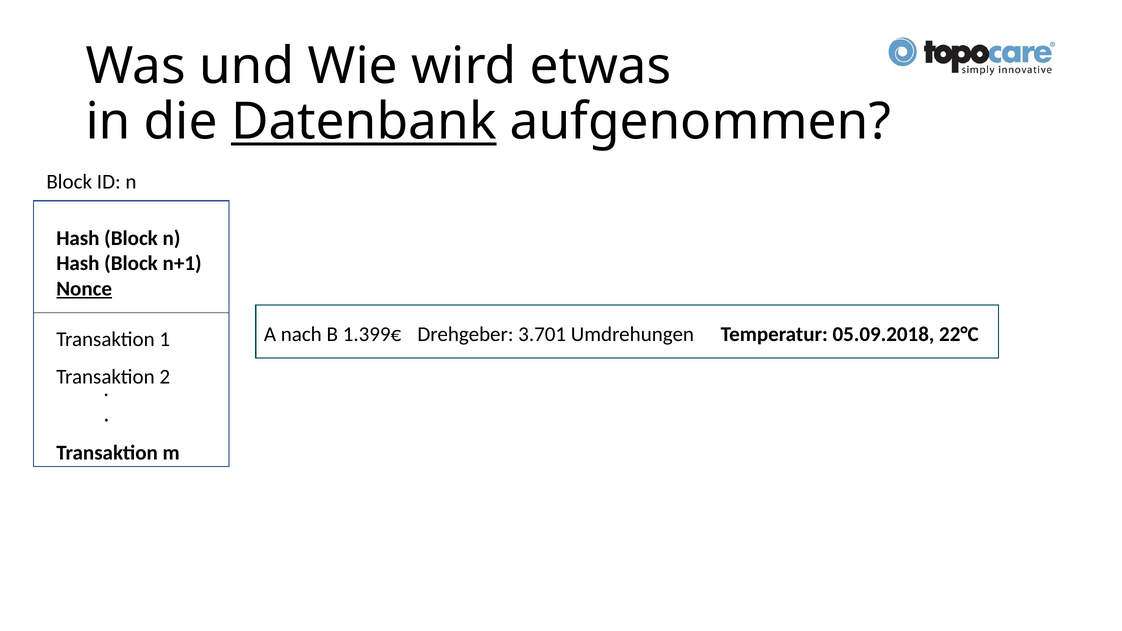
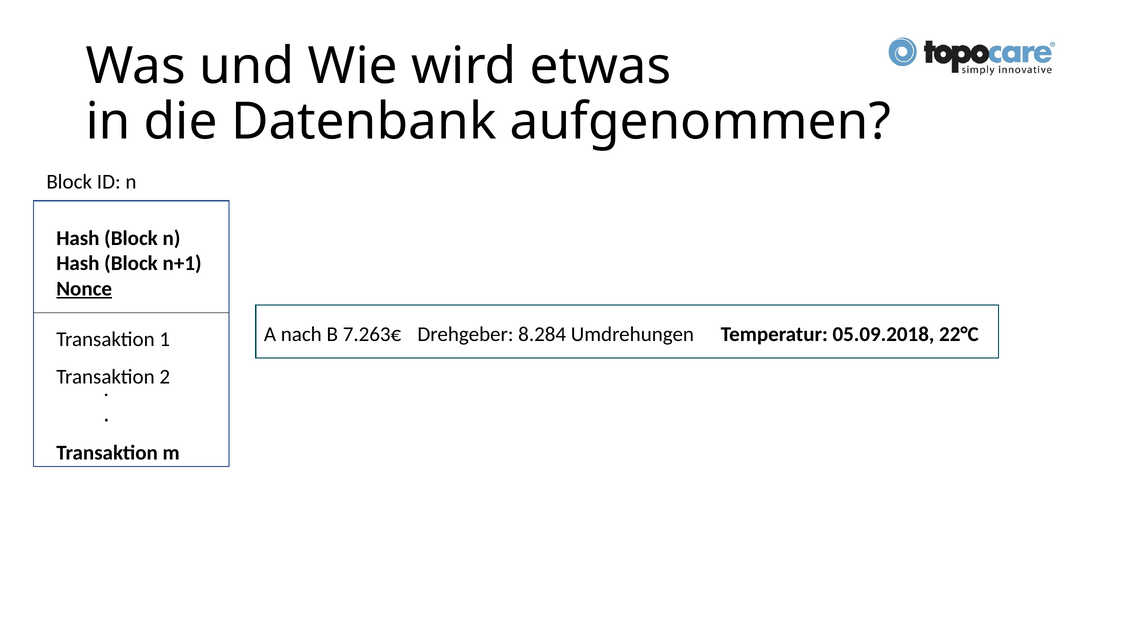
Datenbank underline: present -> none (364, 122)
1.399€: 1.399€ -> 7.263€ (372, 334)
3.701: 3.701 -> 8.284 (542, 334)
